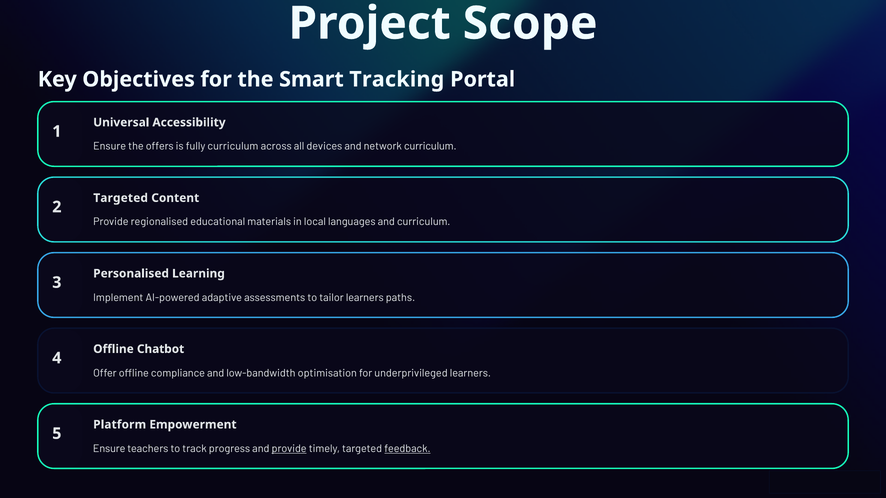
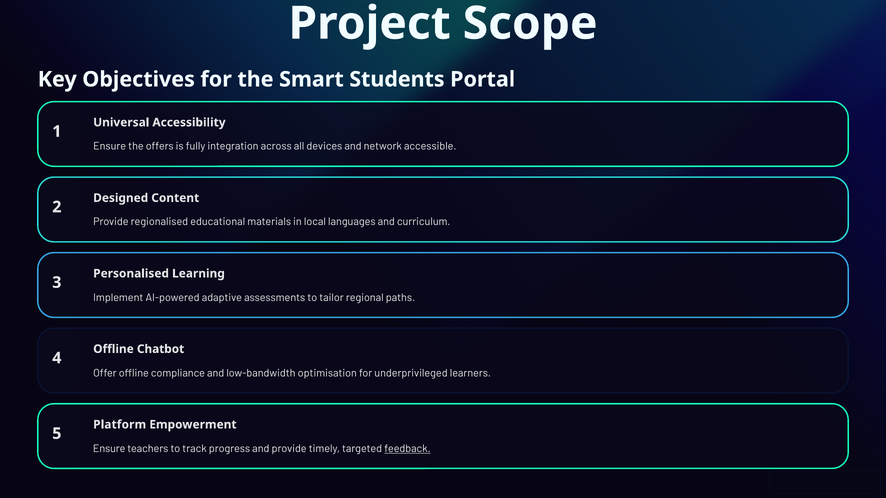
Tracking: Tracking -> Students (397, 79)
fully curriculum: curriculum -> integration (233, 147)
network curriculum: curriculum -> accessible (430, 147)
Targeted: Targeted -> Designed (121, 198)
tailor learners: learners -> regional (365, 298)
provide underline: present -> none (289, 449)
